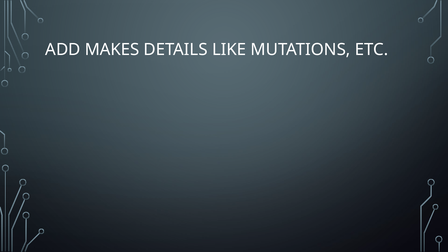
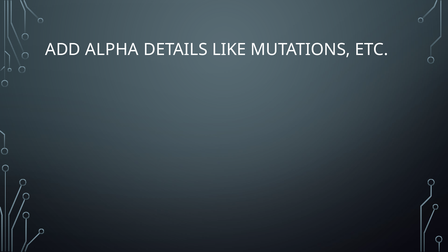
MAKES: MAKES -> ALPHA (112, 50)
